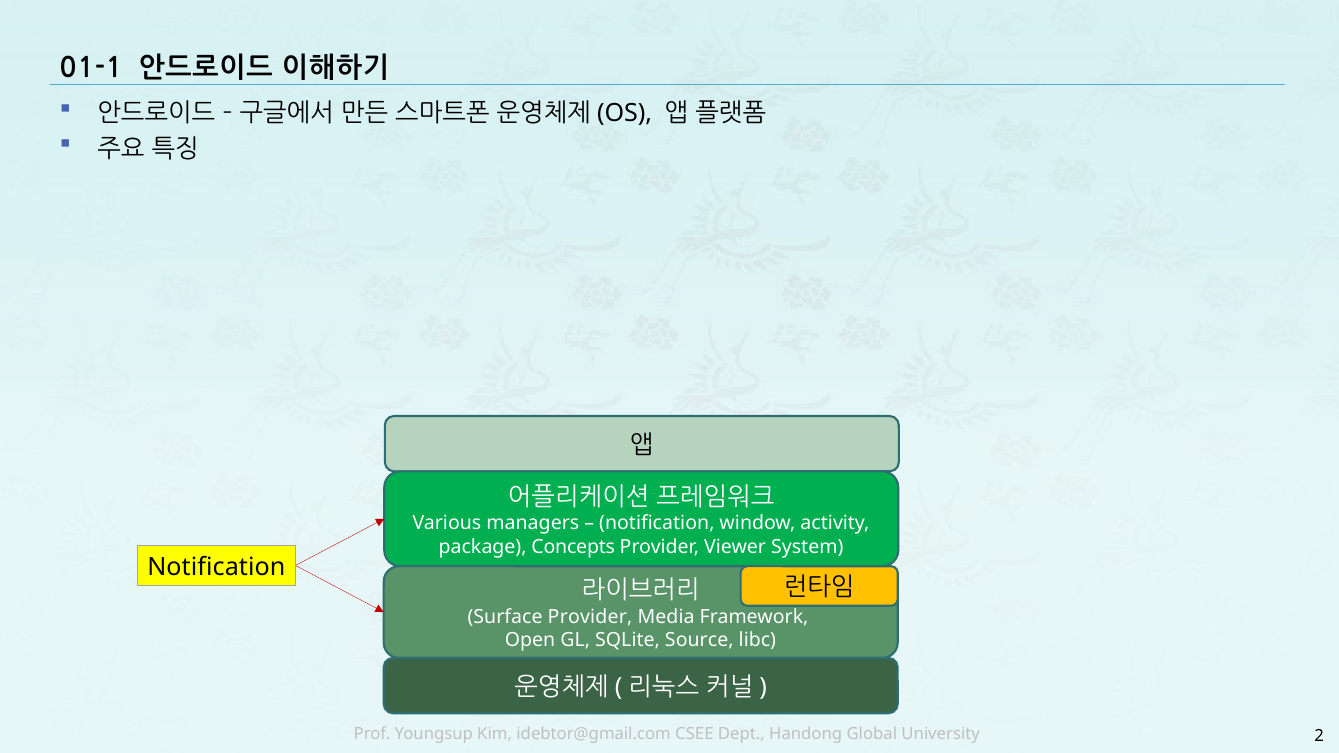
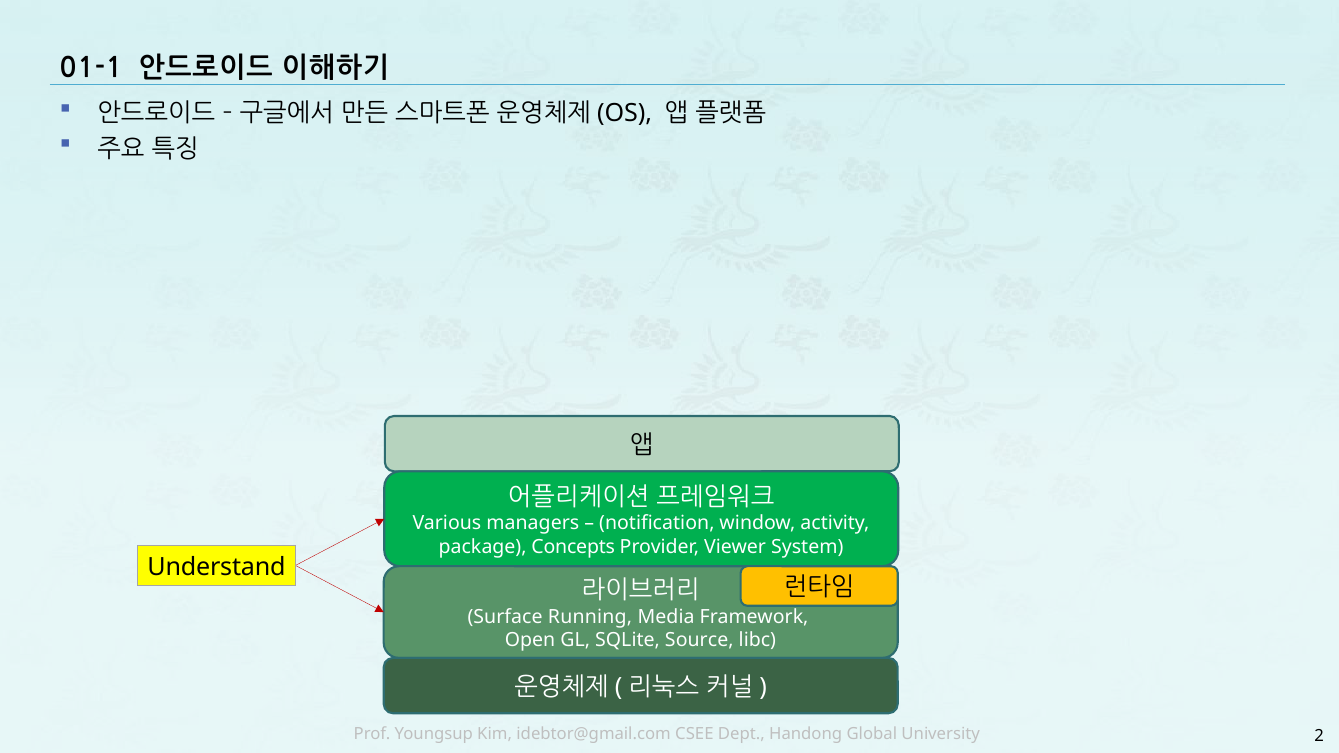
Notification: Notification -> Understand (216, 567)
Surface Provider: Provider -> Running (590, 617)
